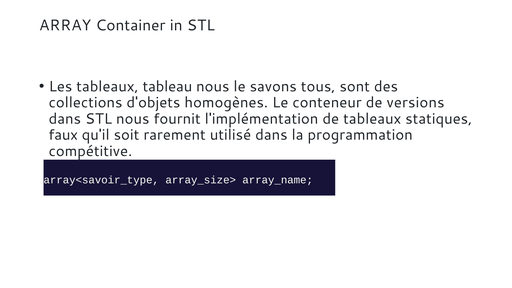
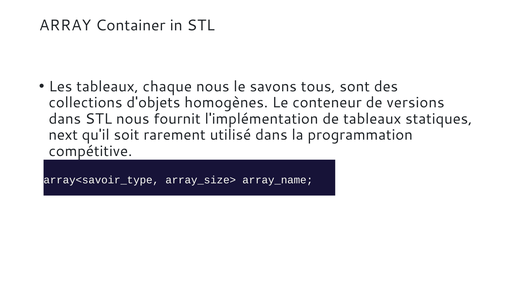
tableau: tableau -> chaque (167, 87)
faux: faux -> next (63, 135)
